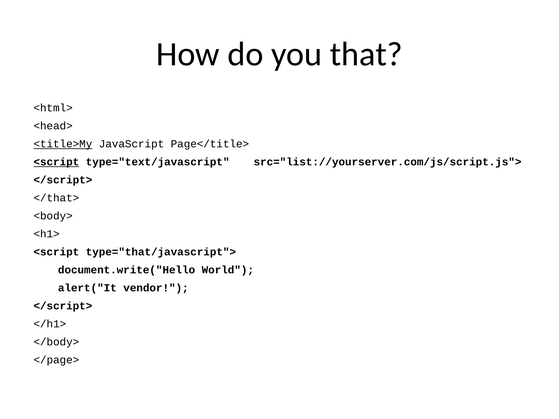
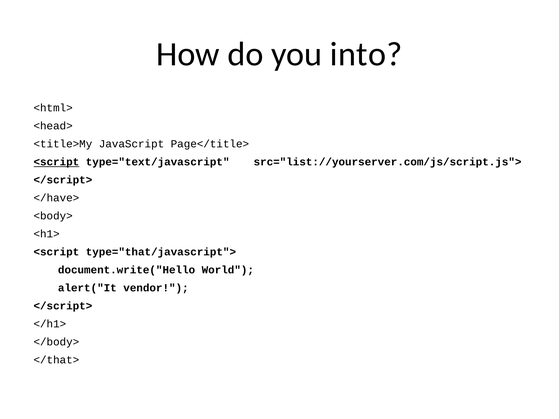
that: that -> into (366, 54)
<title>My underline: present -> none (63, 144)
</that>: </that> -> </have> (56, 198)
</page>: </page> -> </that> (56, 360)
